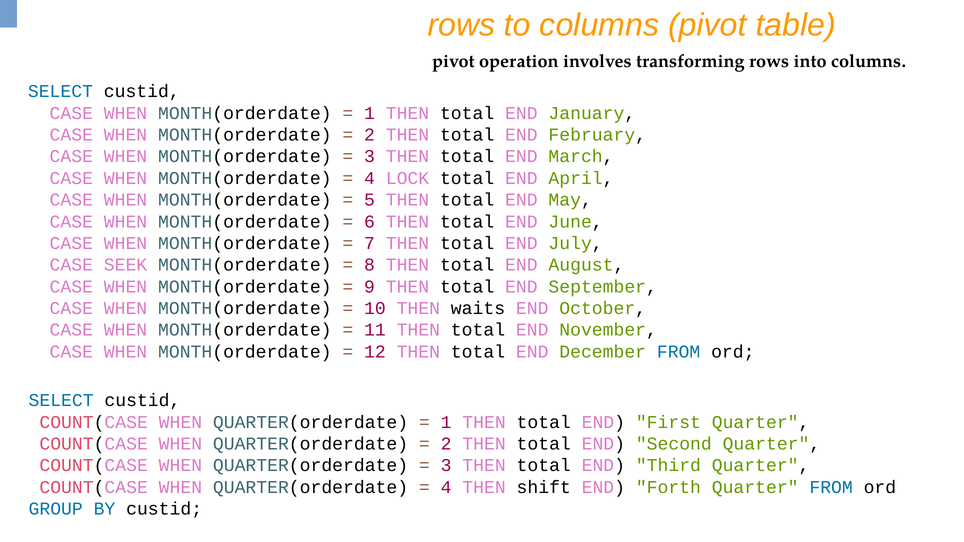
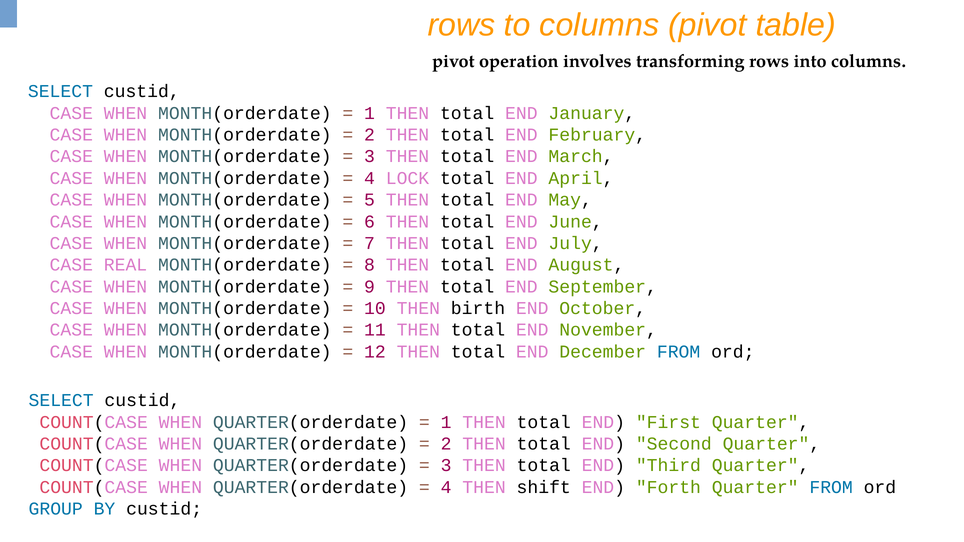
SEEK: SEEK -> REAL (126, 265)
waits: waits -> birth (478, 308)
